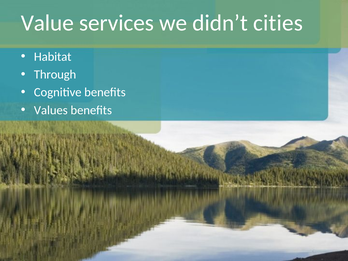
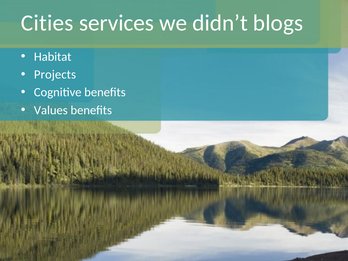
Value: Value -> Cities (47, 23)
cities: cities -> blogs (278, 23)
Through: Through -> Projects (55, 75)
